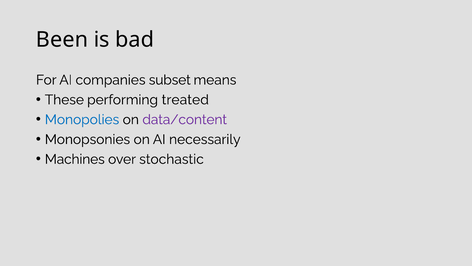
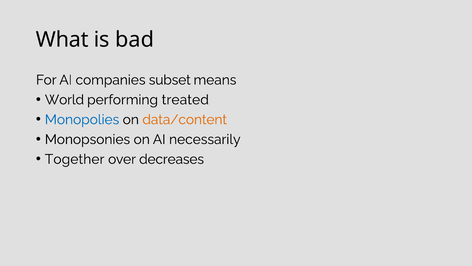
Been: Been -> What (62, 40)
These: These -> World (64, 100)
data/content colour: purple -> orange (185, 119)
Machines: Machines -> Together (75, 159)
stochastic: stochastic -> decreases (172, 159)
